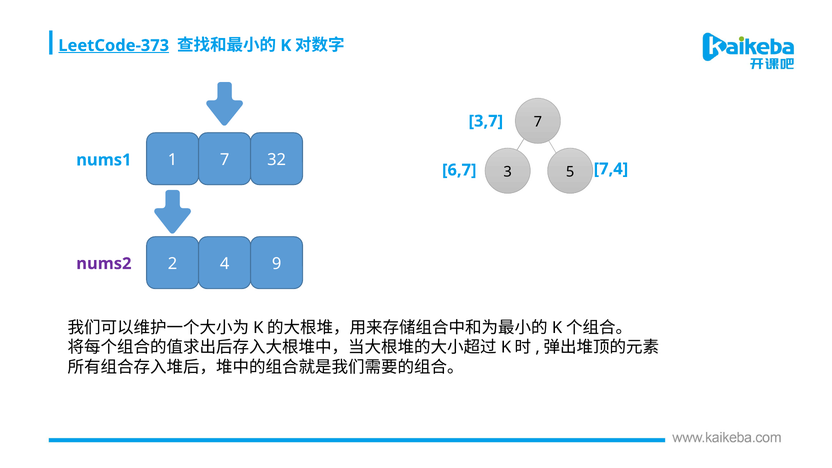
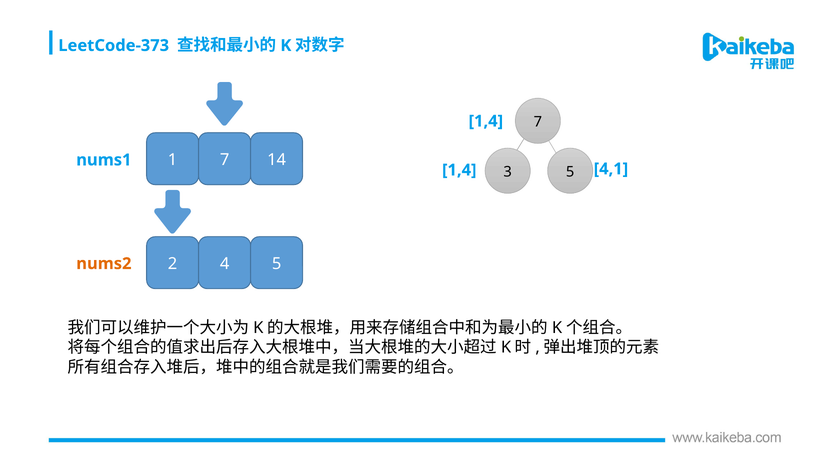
LeetCode-373 underline: present -> none (114, 46)
3,7: 3,7 -> 1,4 (486, 121)
32: 32 -> 14 (277, 160)
6,7: 6,7 -> 1,4 (459, 170)
7,4: 7,4 -> 4,1 (611, 169)
4 9: 9 -> 5 (277, 264)
nums2 colour: purple -> orange (104, 264)
